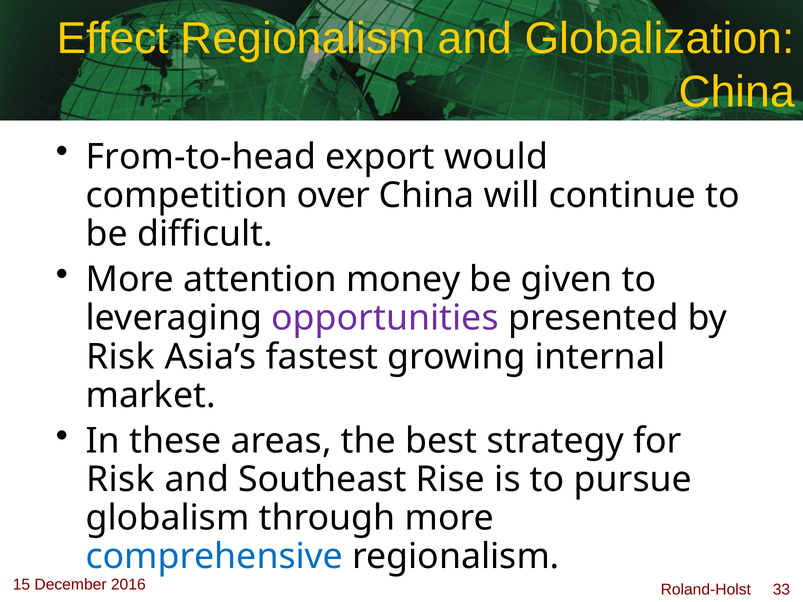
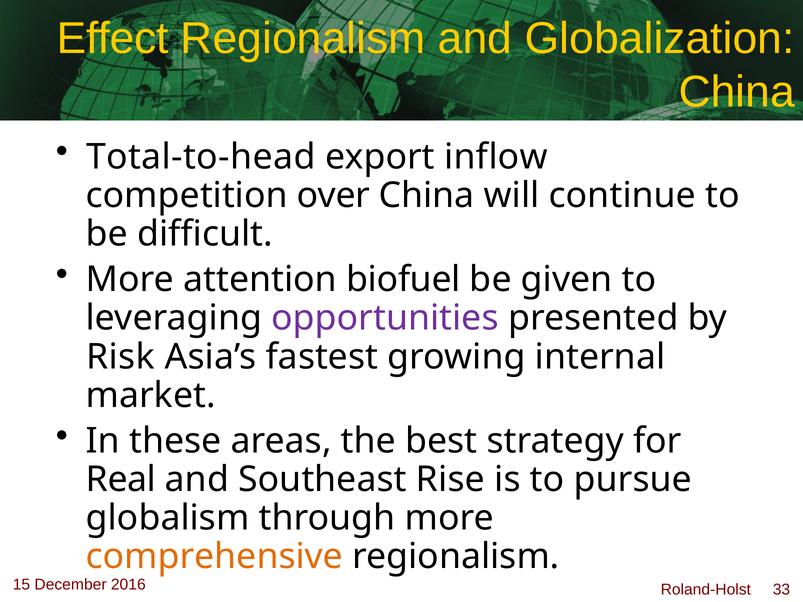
From-to-head: From-to-head -> Total-to-head (201, 157)
would: would -> inflow (496, 157)
money: money -> biofuel (403, 280)
Risk: Risk -> Real (121, 480)
comprehensive colour: blue -> orange (214, 557)
